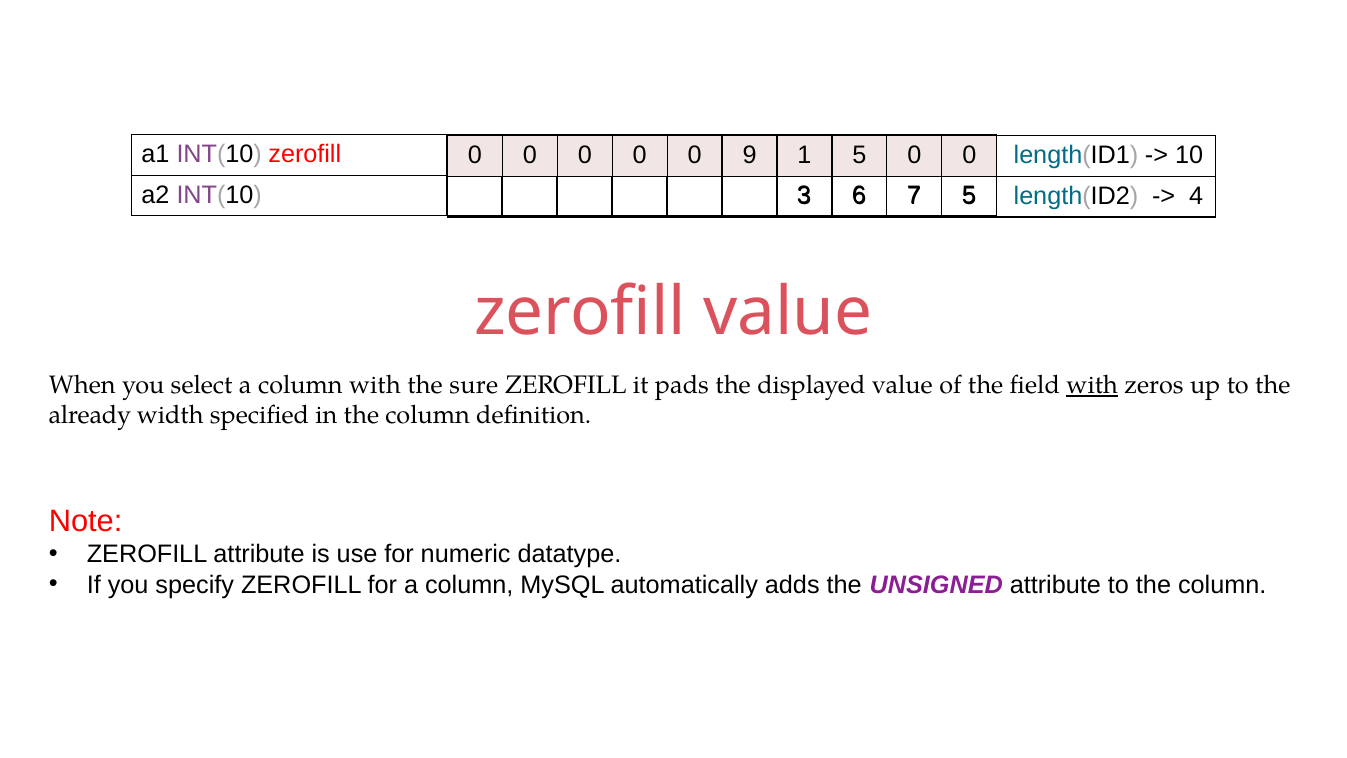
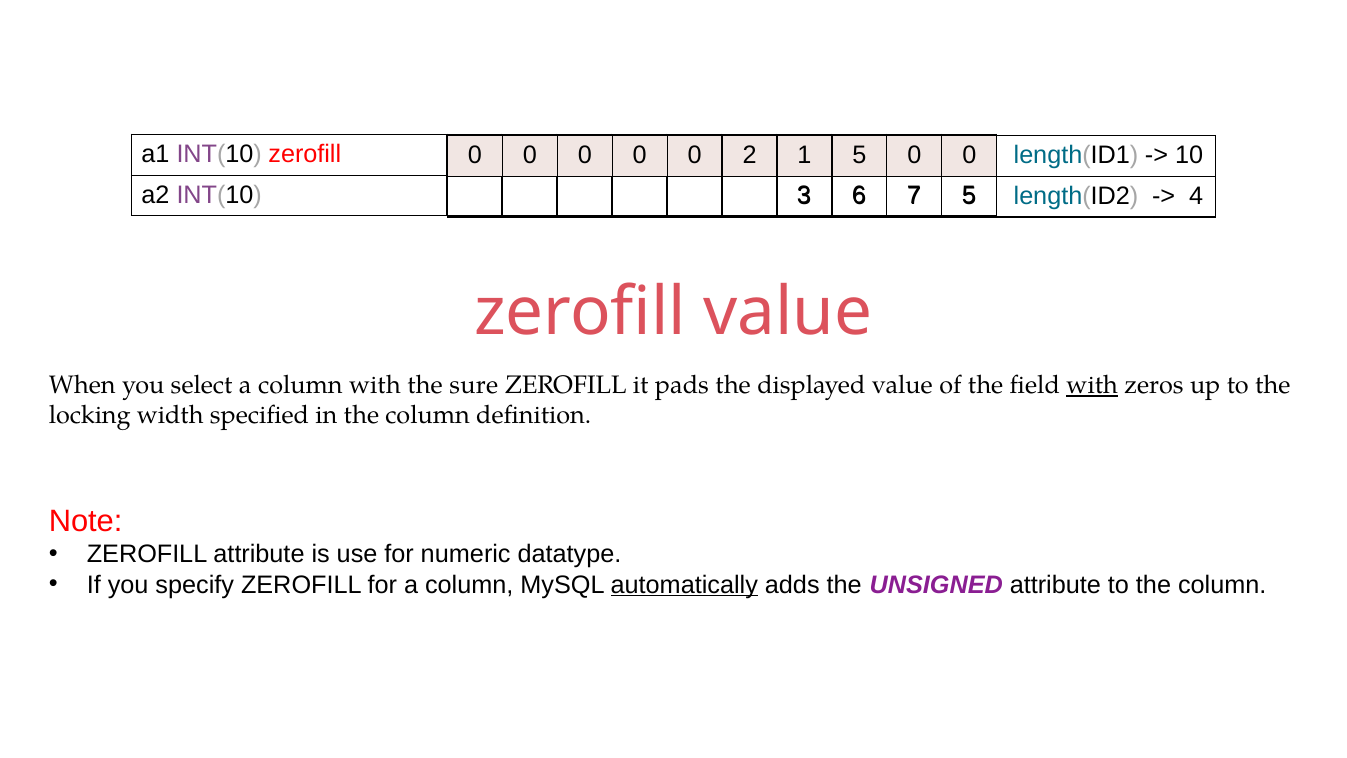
9: 9 -> 2 (750, 155)
already: already -> locking (90, 415)
automatically underline: none -> present (684, 584)
